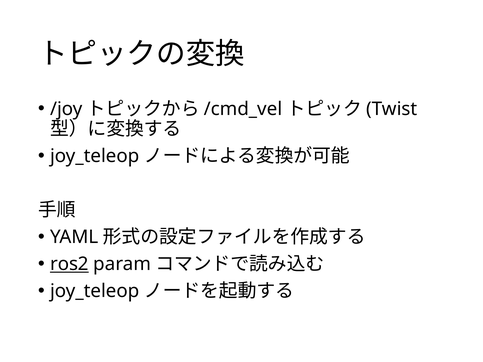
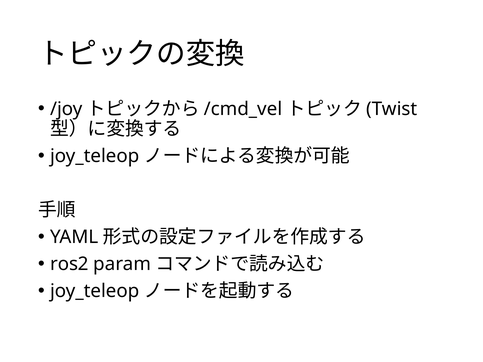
ros2 underline: present -> none (69, 264)
